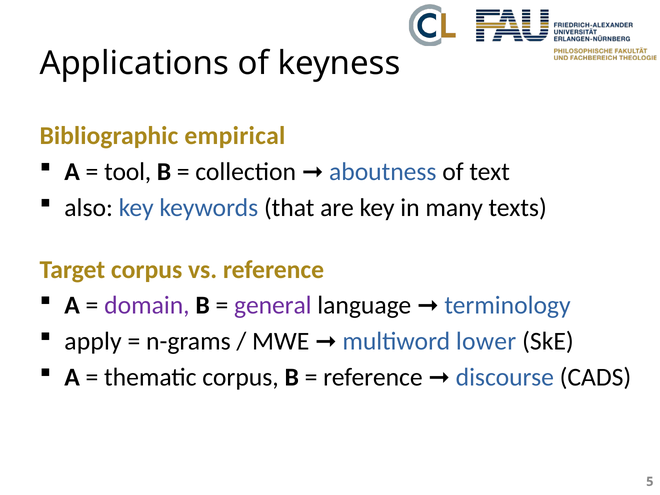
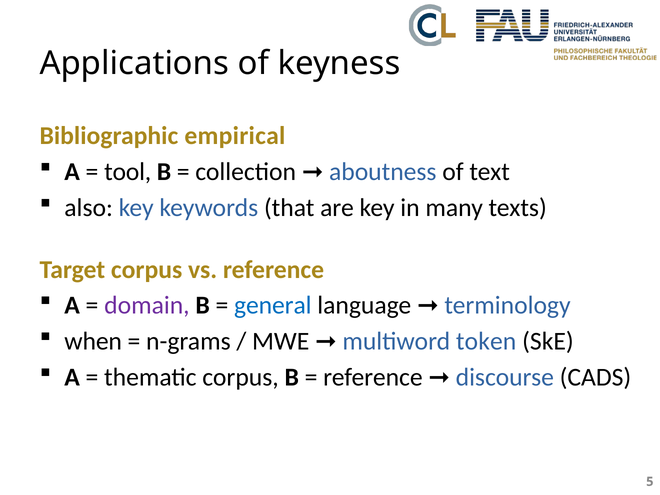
general colour: purple -> blue (273, 306)
apply: apply -> when (93, 341)
lower: lower -> token (486, 341)
